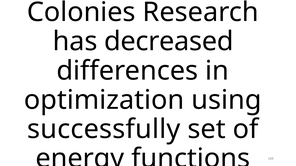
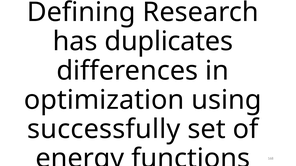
Colonies: Colonies -> Defining (81, 12)
decreased: decreased -> duplicates (169, 42)
